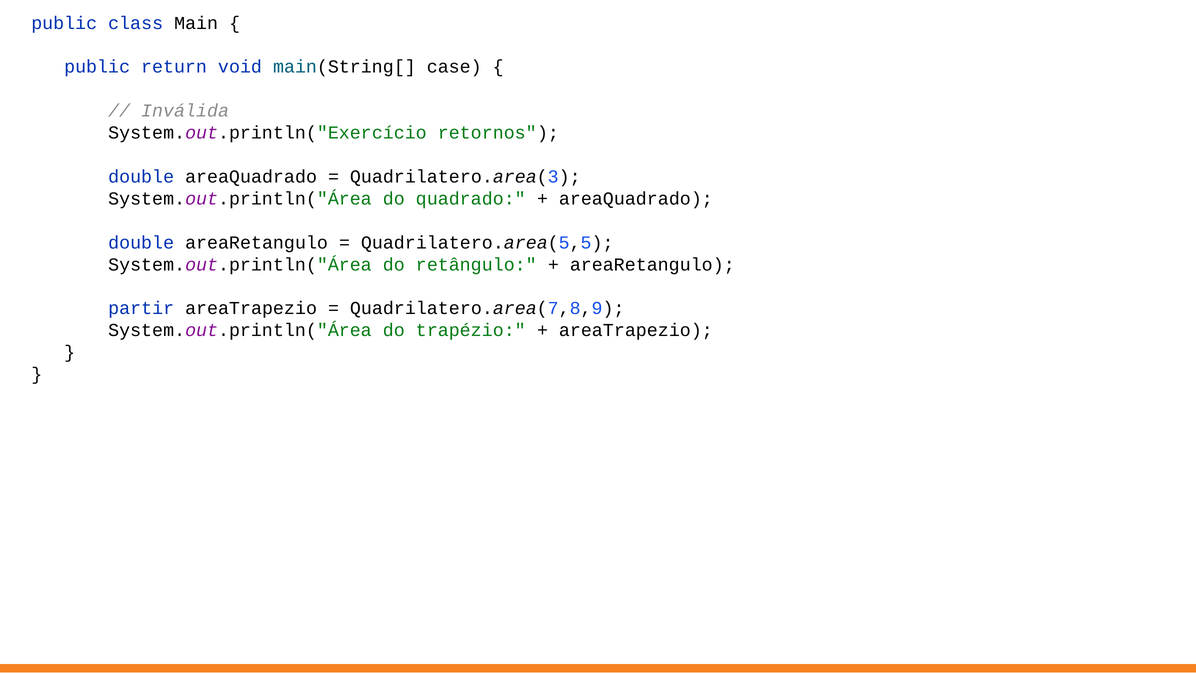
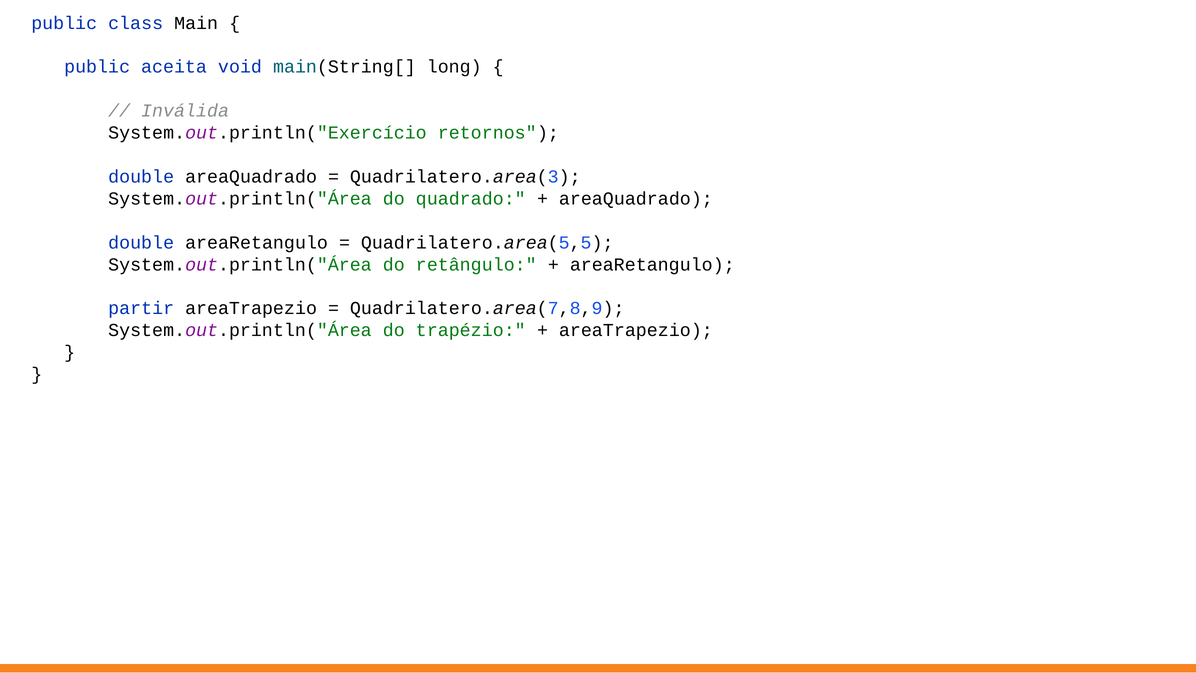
return: return -> aceita (174, 67)
case: case -> long (454, 67)
